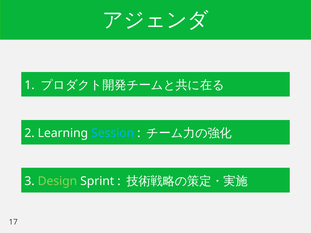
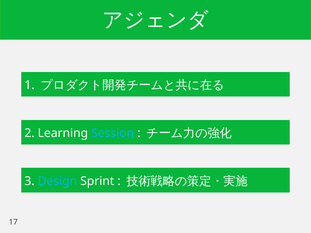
Design colour: light green -> light blue (57, 181)
